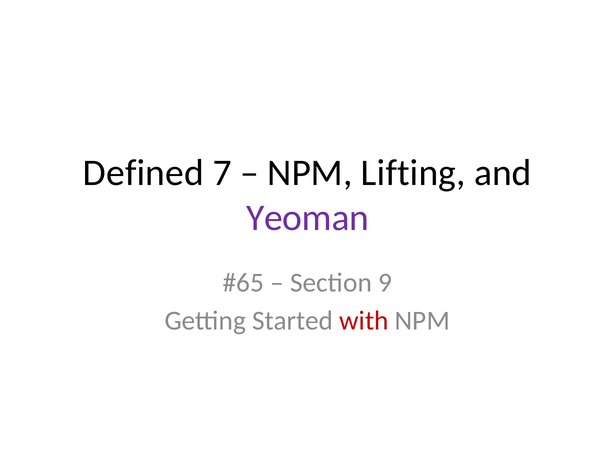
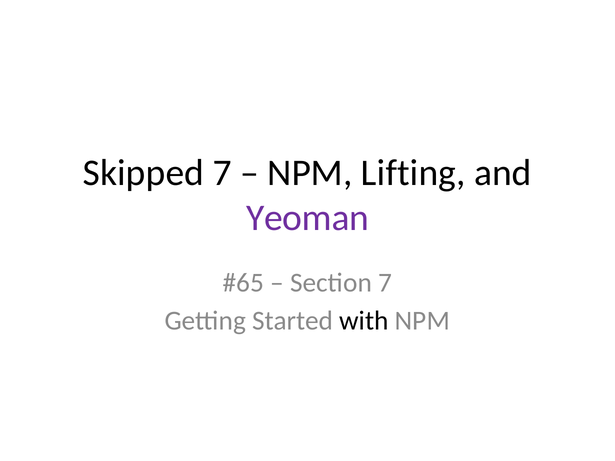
Defined: Defined -> Skipped (143, 173)
Section 9: 9 -> 7 (385, 283)
with colour: red -> black (364, 321)
